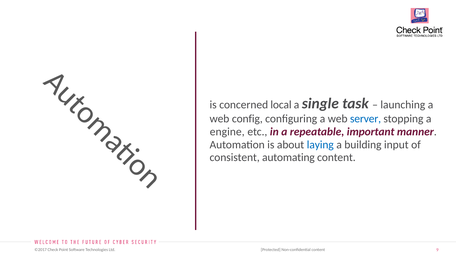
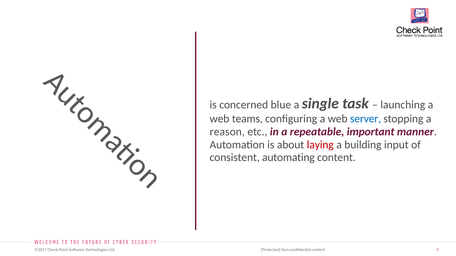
local: local -> blue (281, 105)
config: config -> teams (247, 119)
engine: engine -> reason (227, 132)
laying colour: blue -> red (320, 145)
